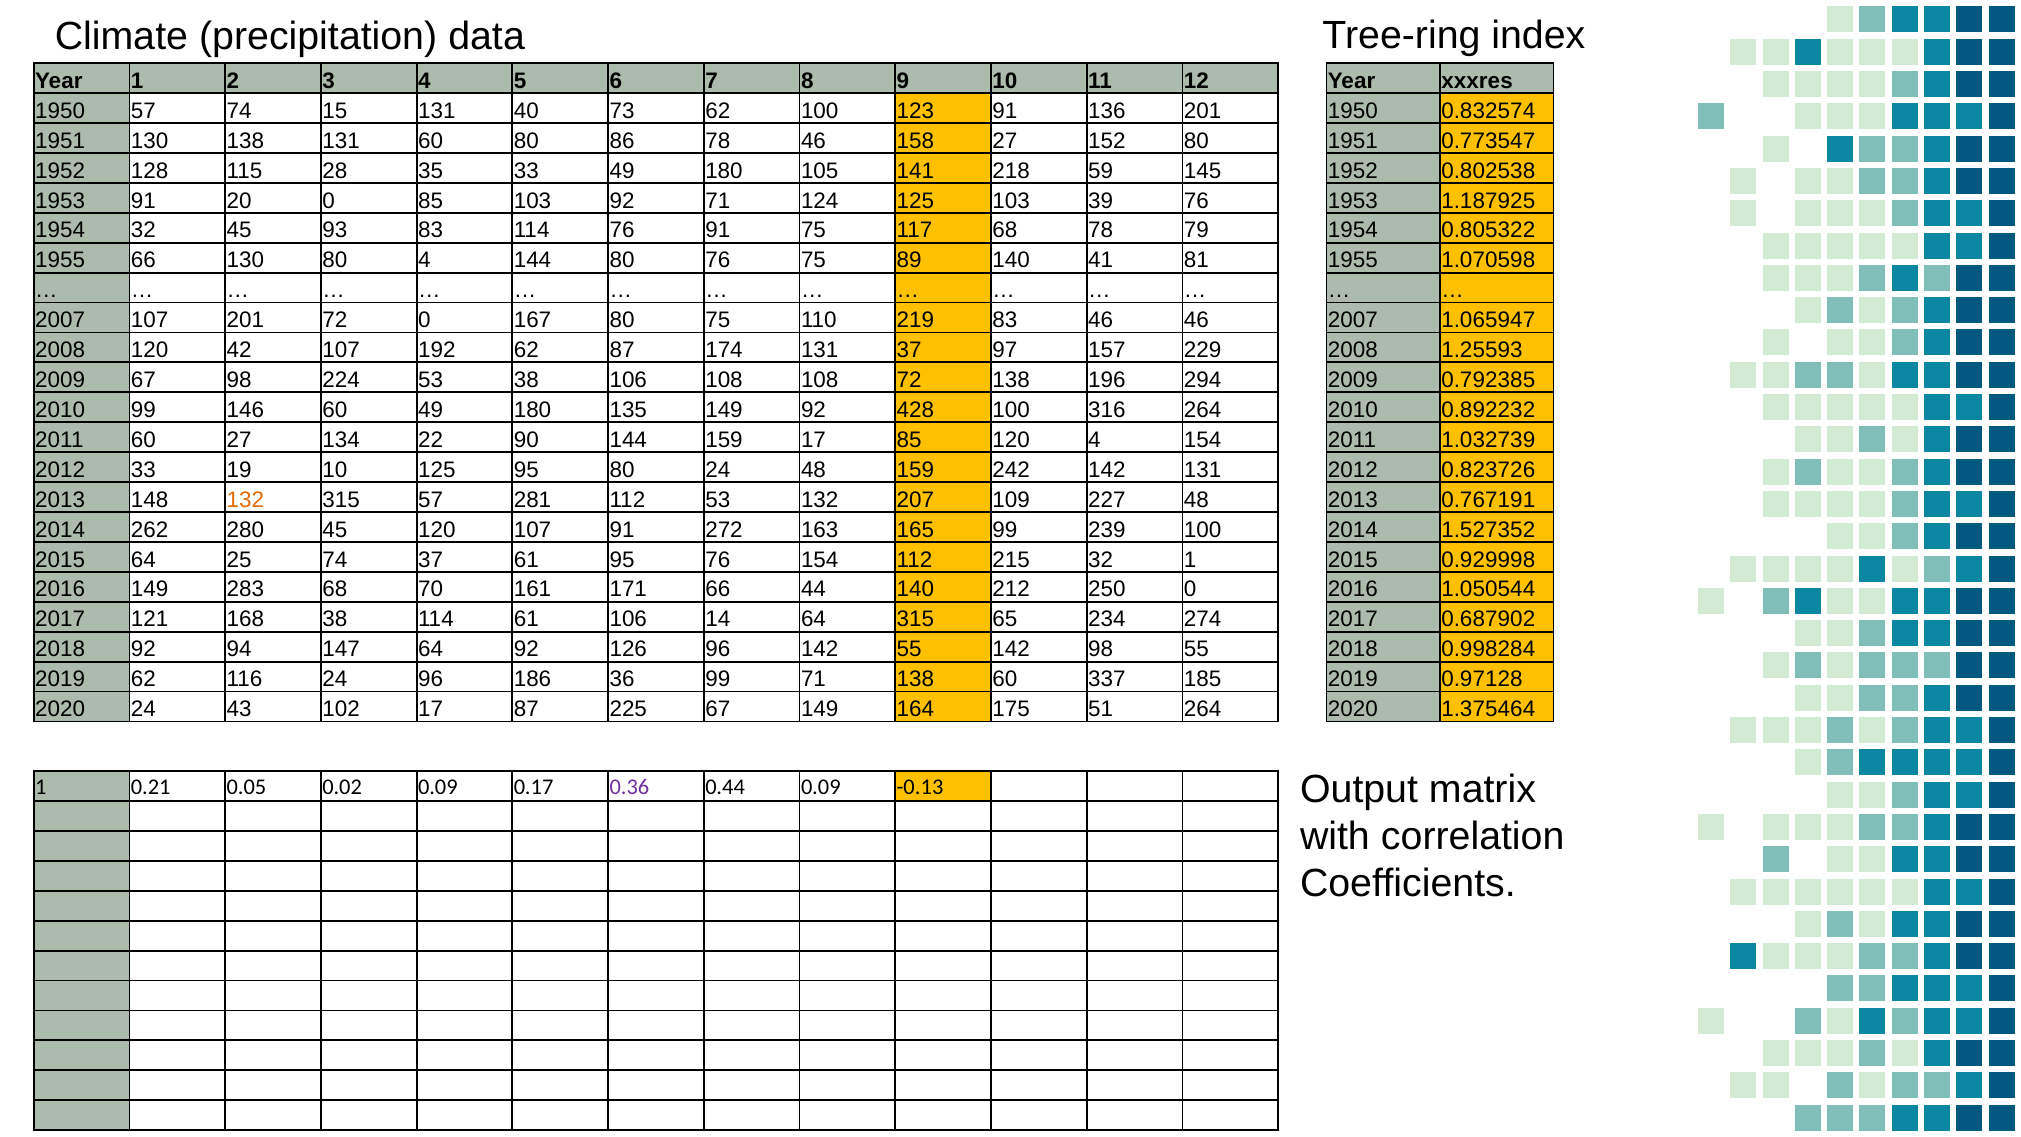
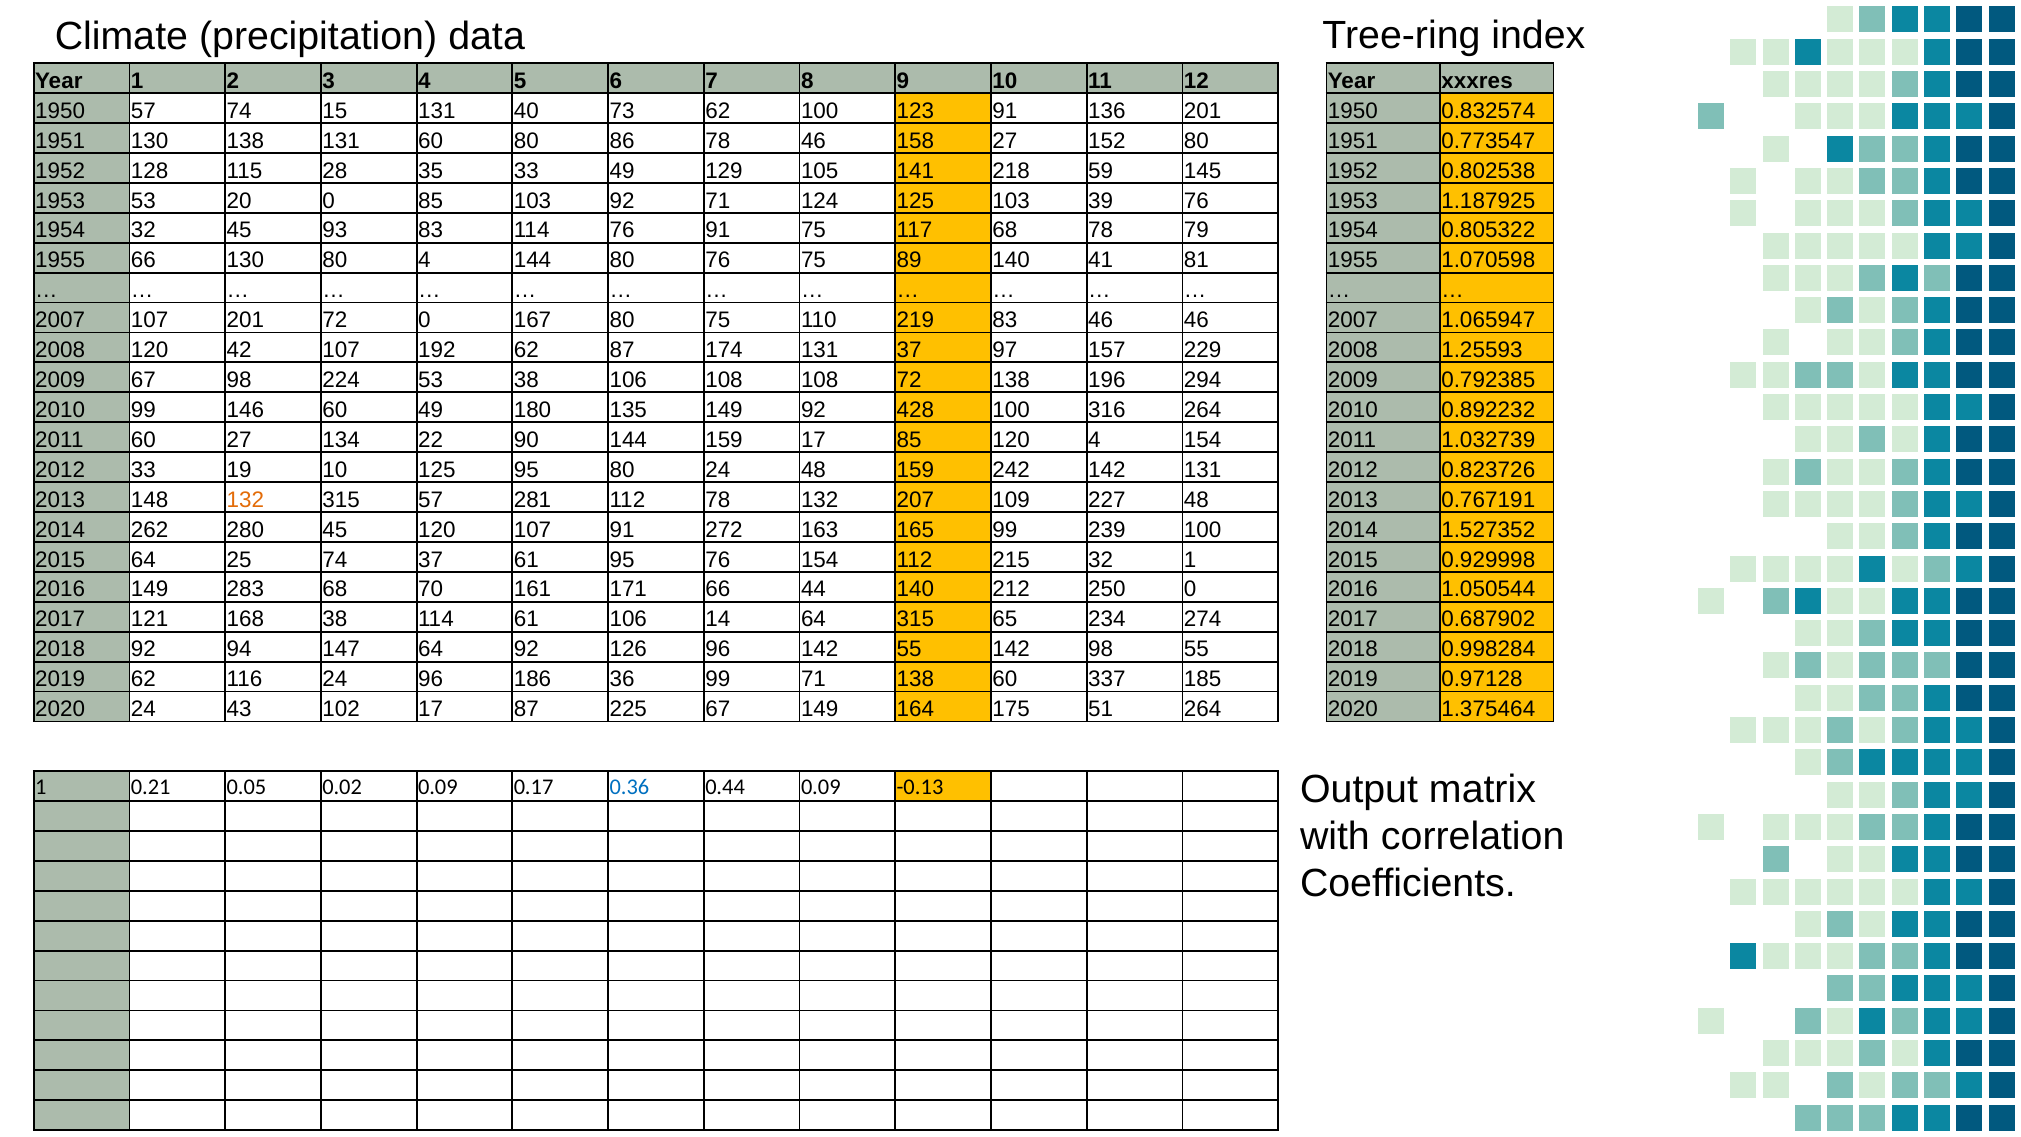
33 49 180: 180 -> 129 (724, 171)
1953 91: 91 -> 53 (143, 201)
112 53: 53 -> 78 (718, 500)
0.36 colour: purple -> blue (629, 787)
